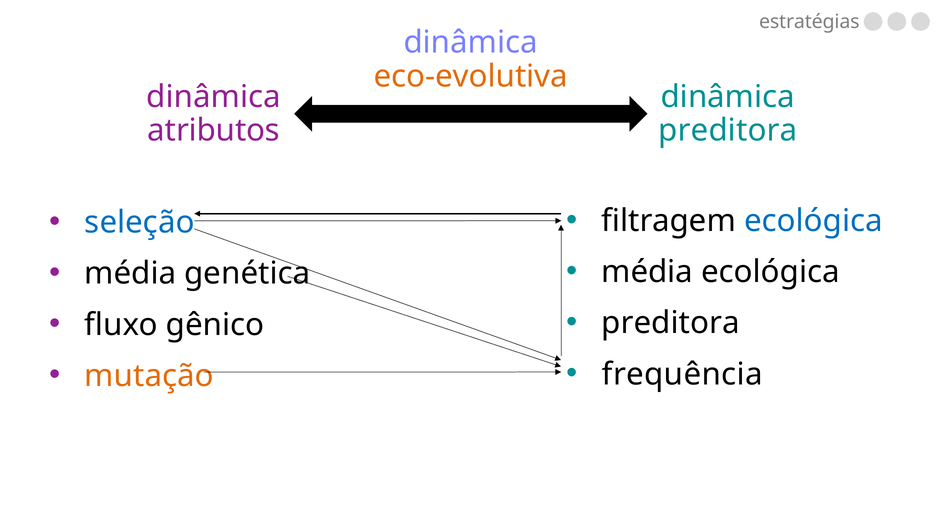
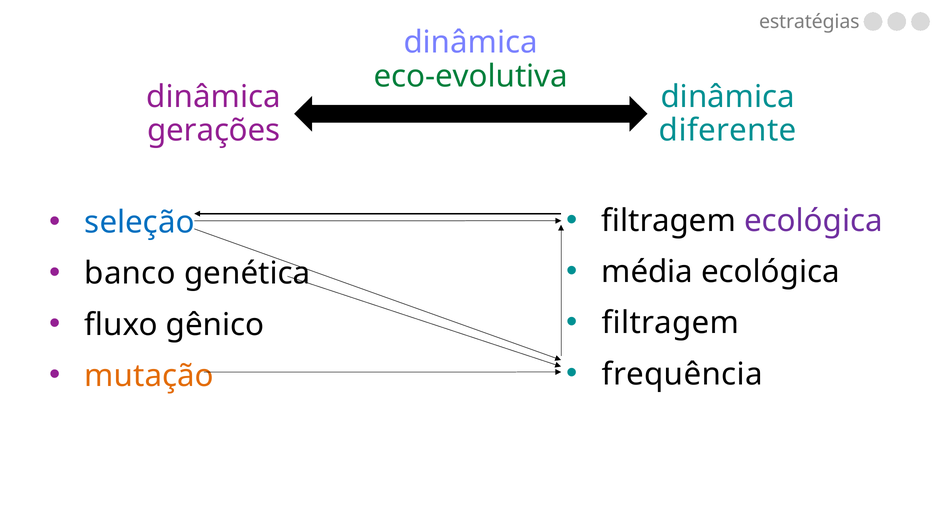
eco-evolutiva colour: orange -> green (471, 76)
atributos: atributos -> gerações (214, 131)
preditora: preditora -> diferente (728, 131)
ecológica colour: blue -> purple (813, 221)
média: média -> banco (130, 274)
preditora: preditora -> filtragem (670, 323)
